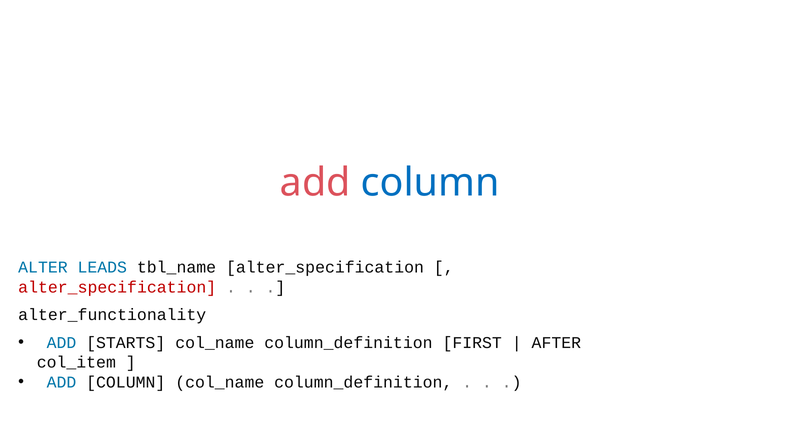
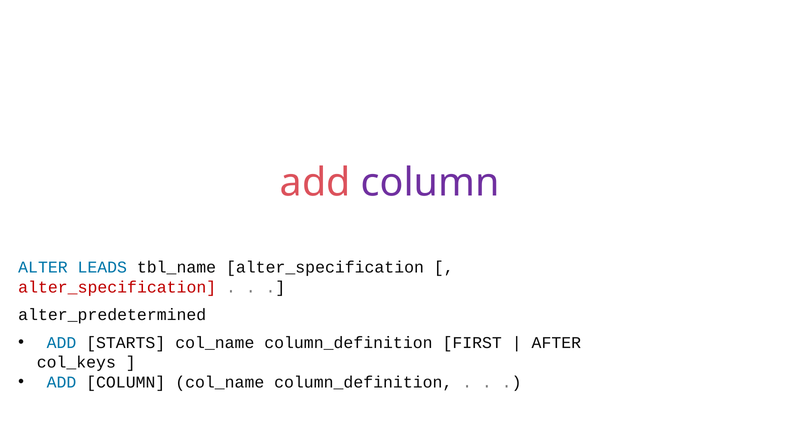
column colour: blue -> purple (430, 182)
alter_functionality: alter_functionality -> alter_predetermined (112, 314)
col_item: col_item -> col_keys (76, 362)
